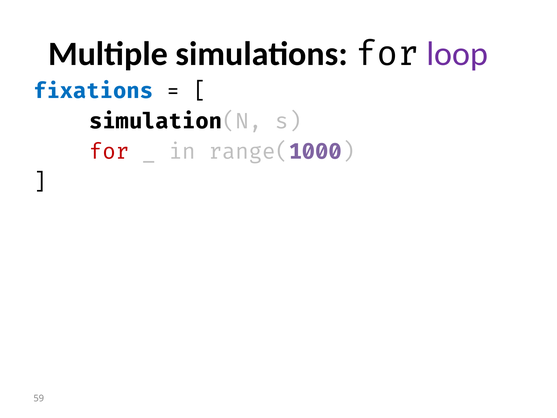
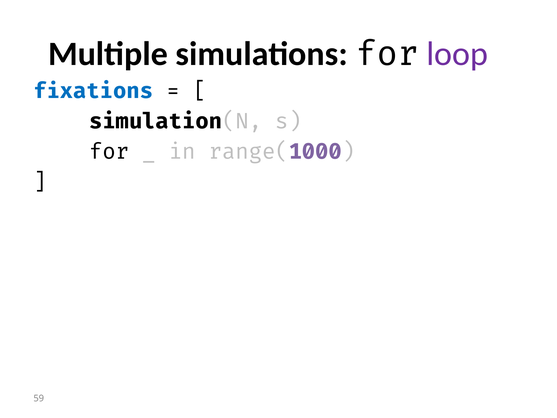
for colour: red -> black (109, 152)
